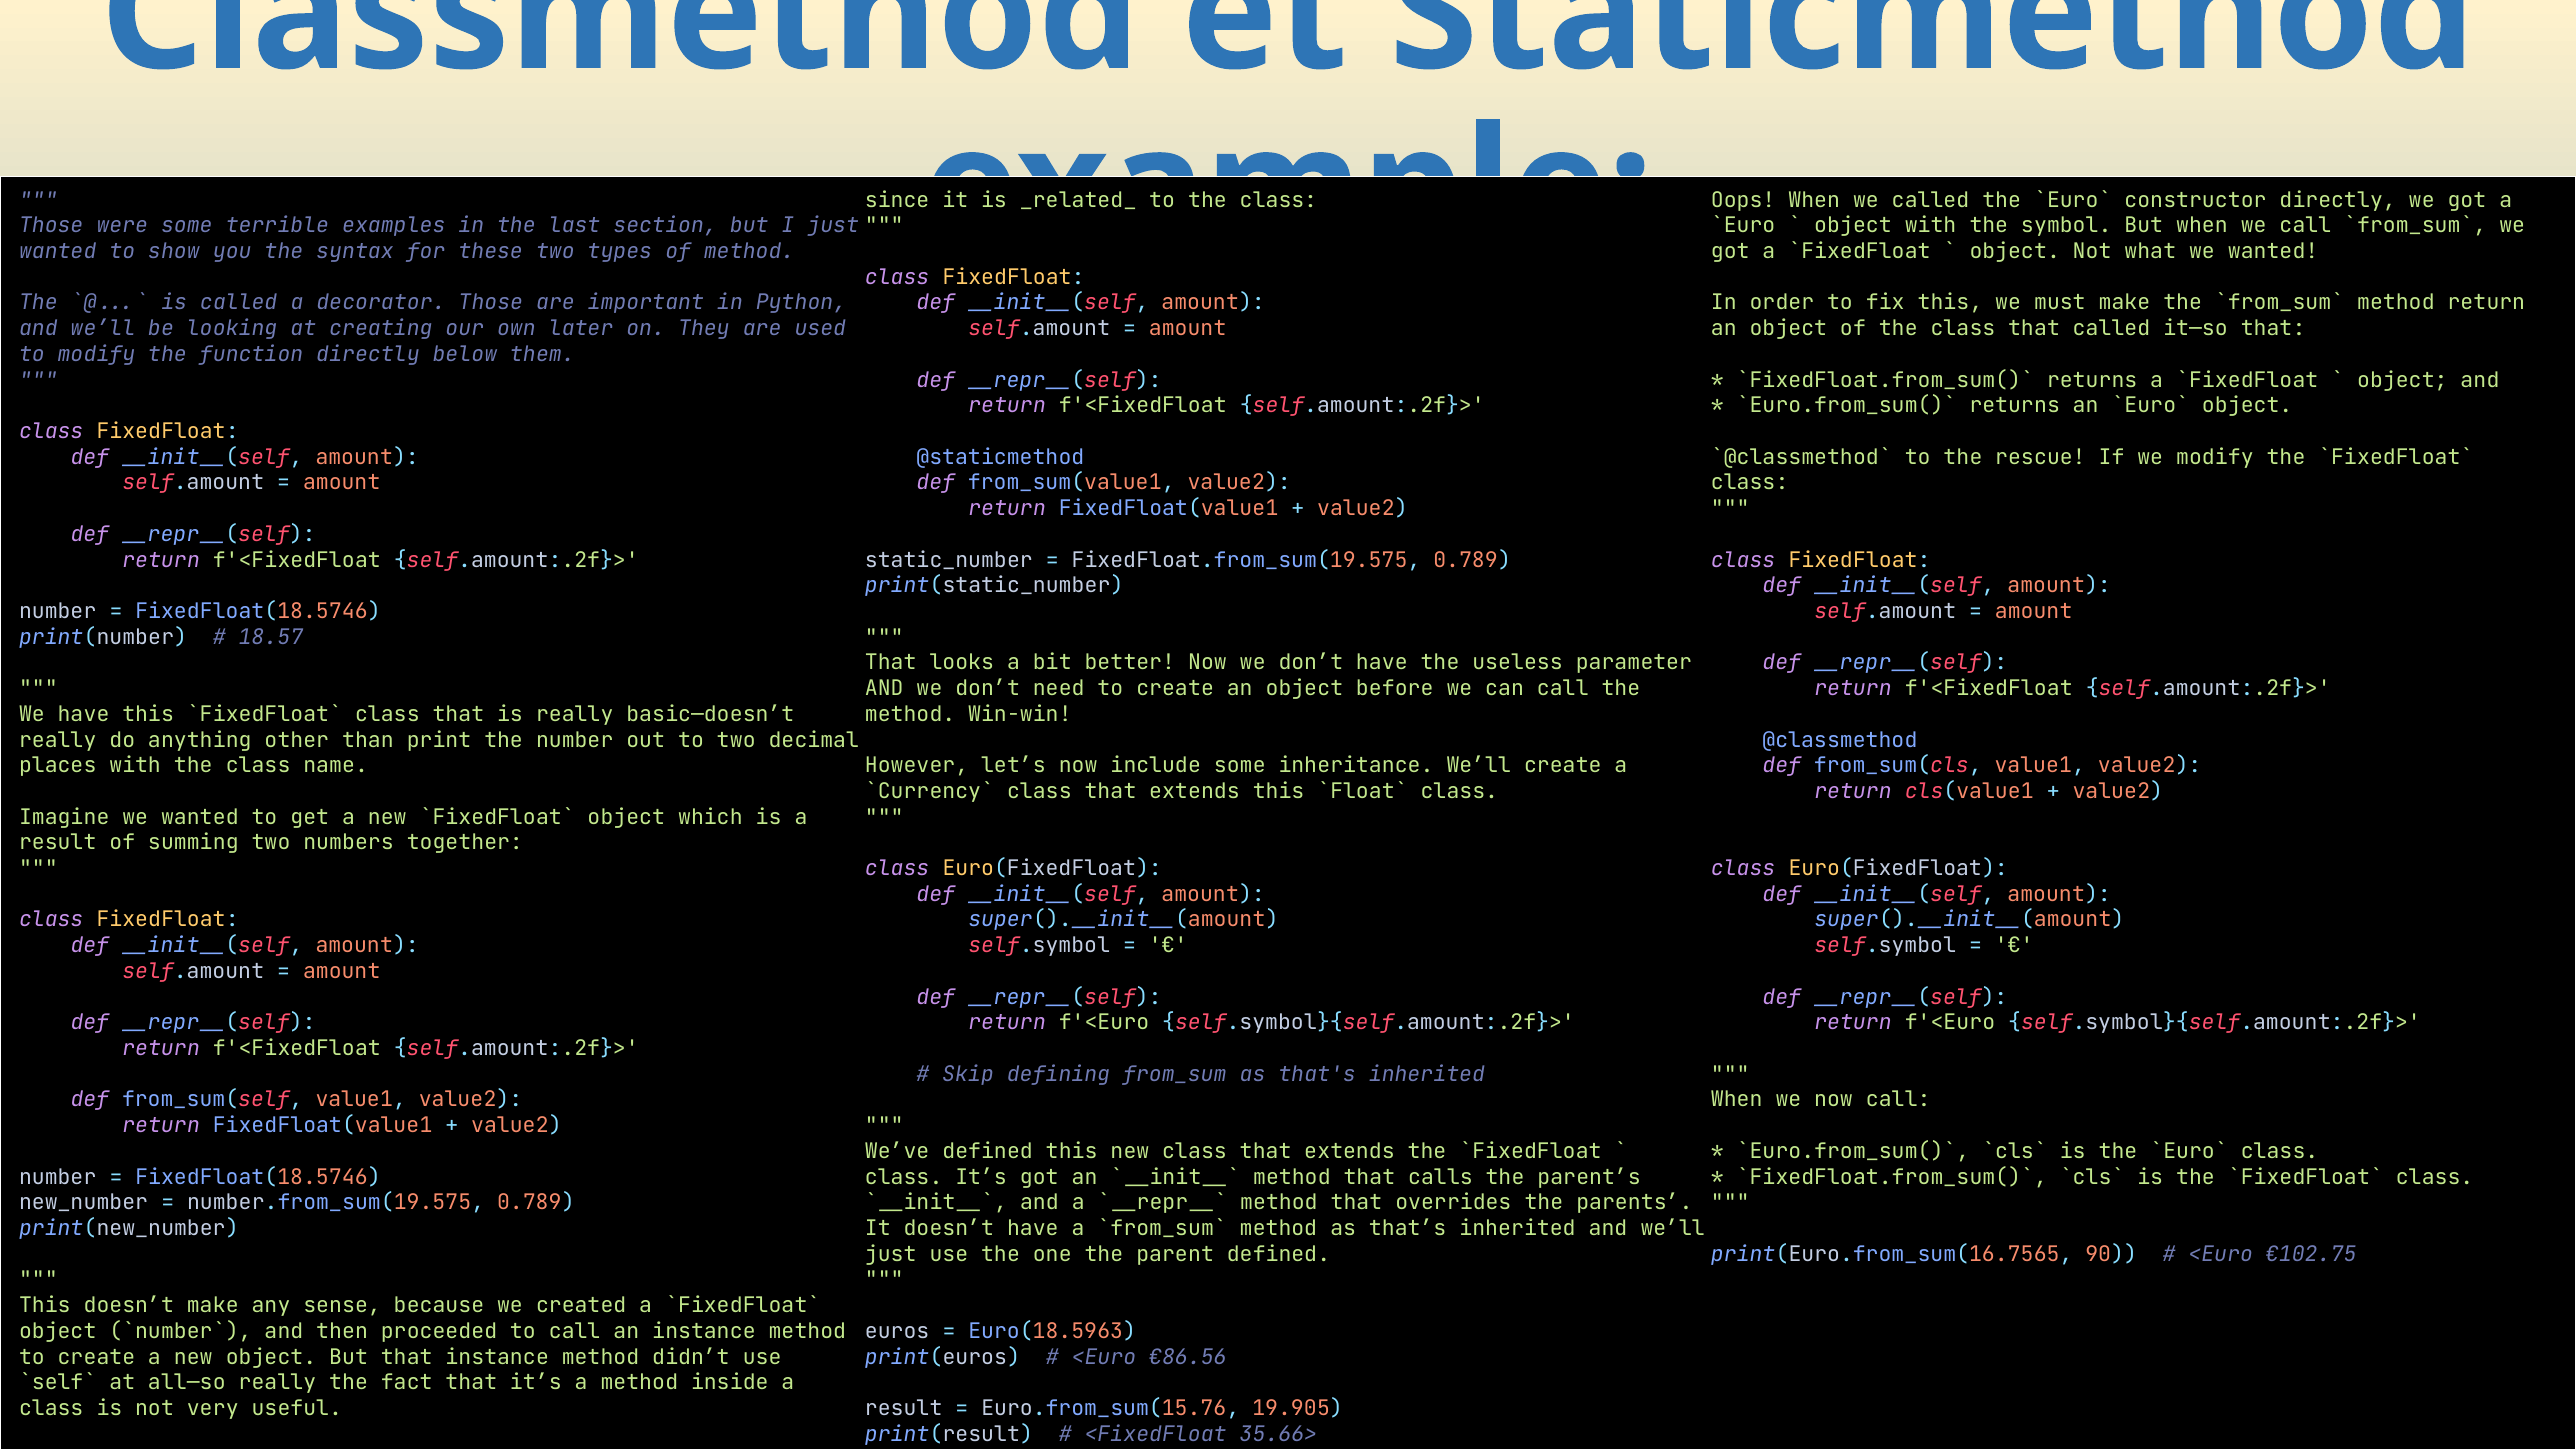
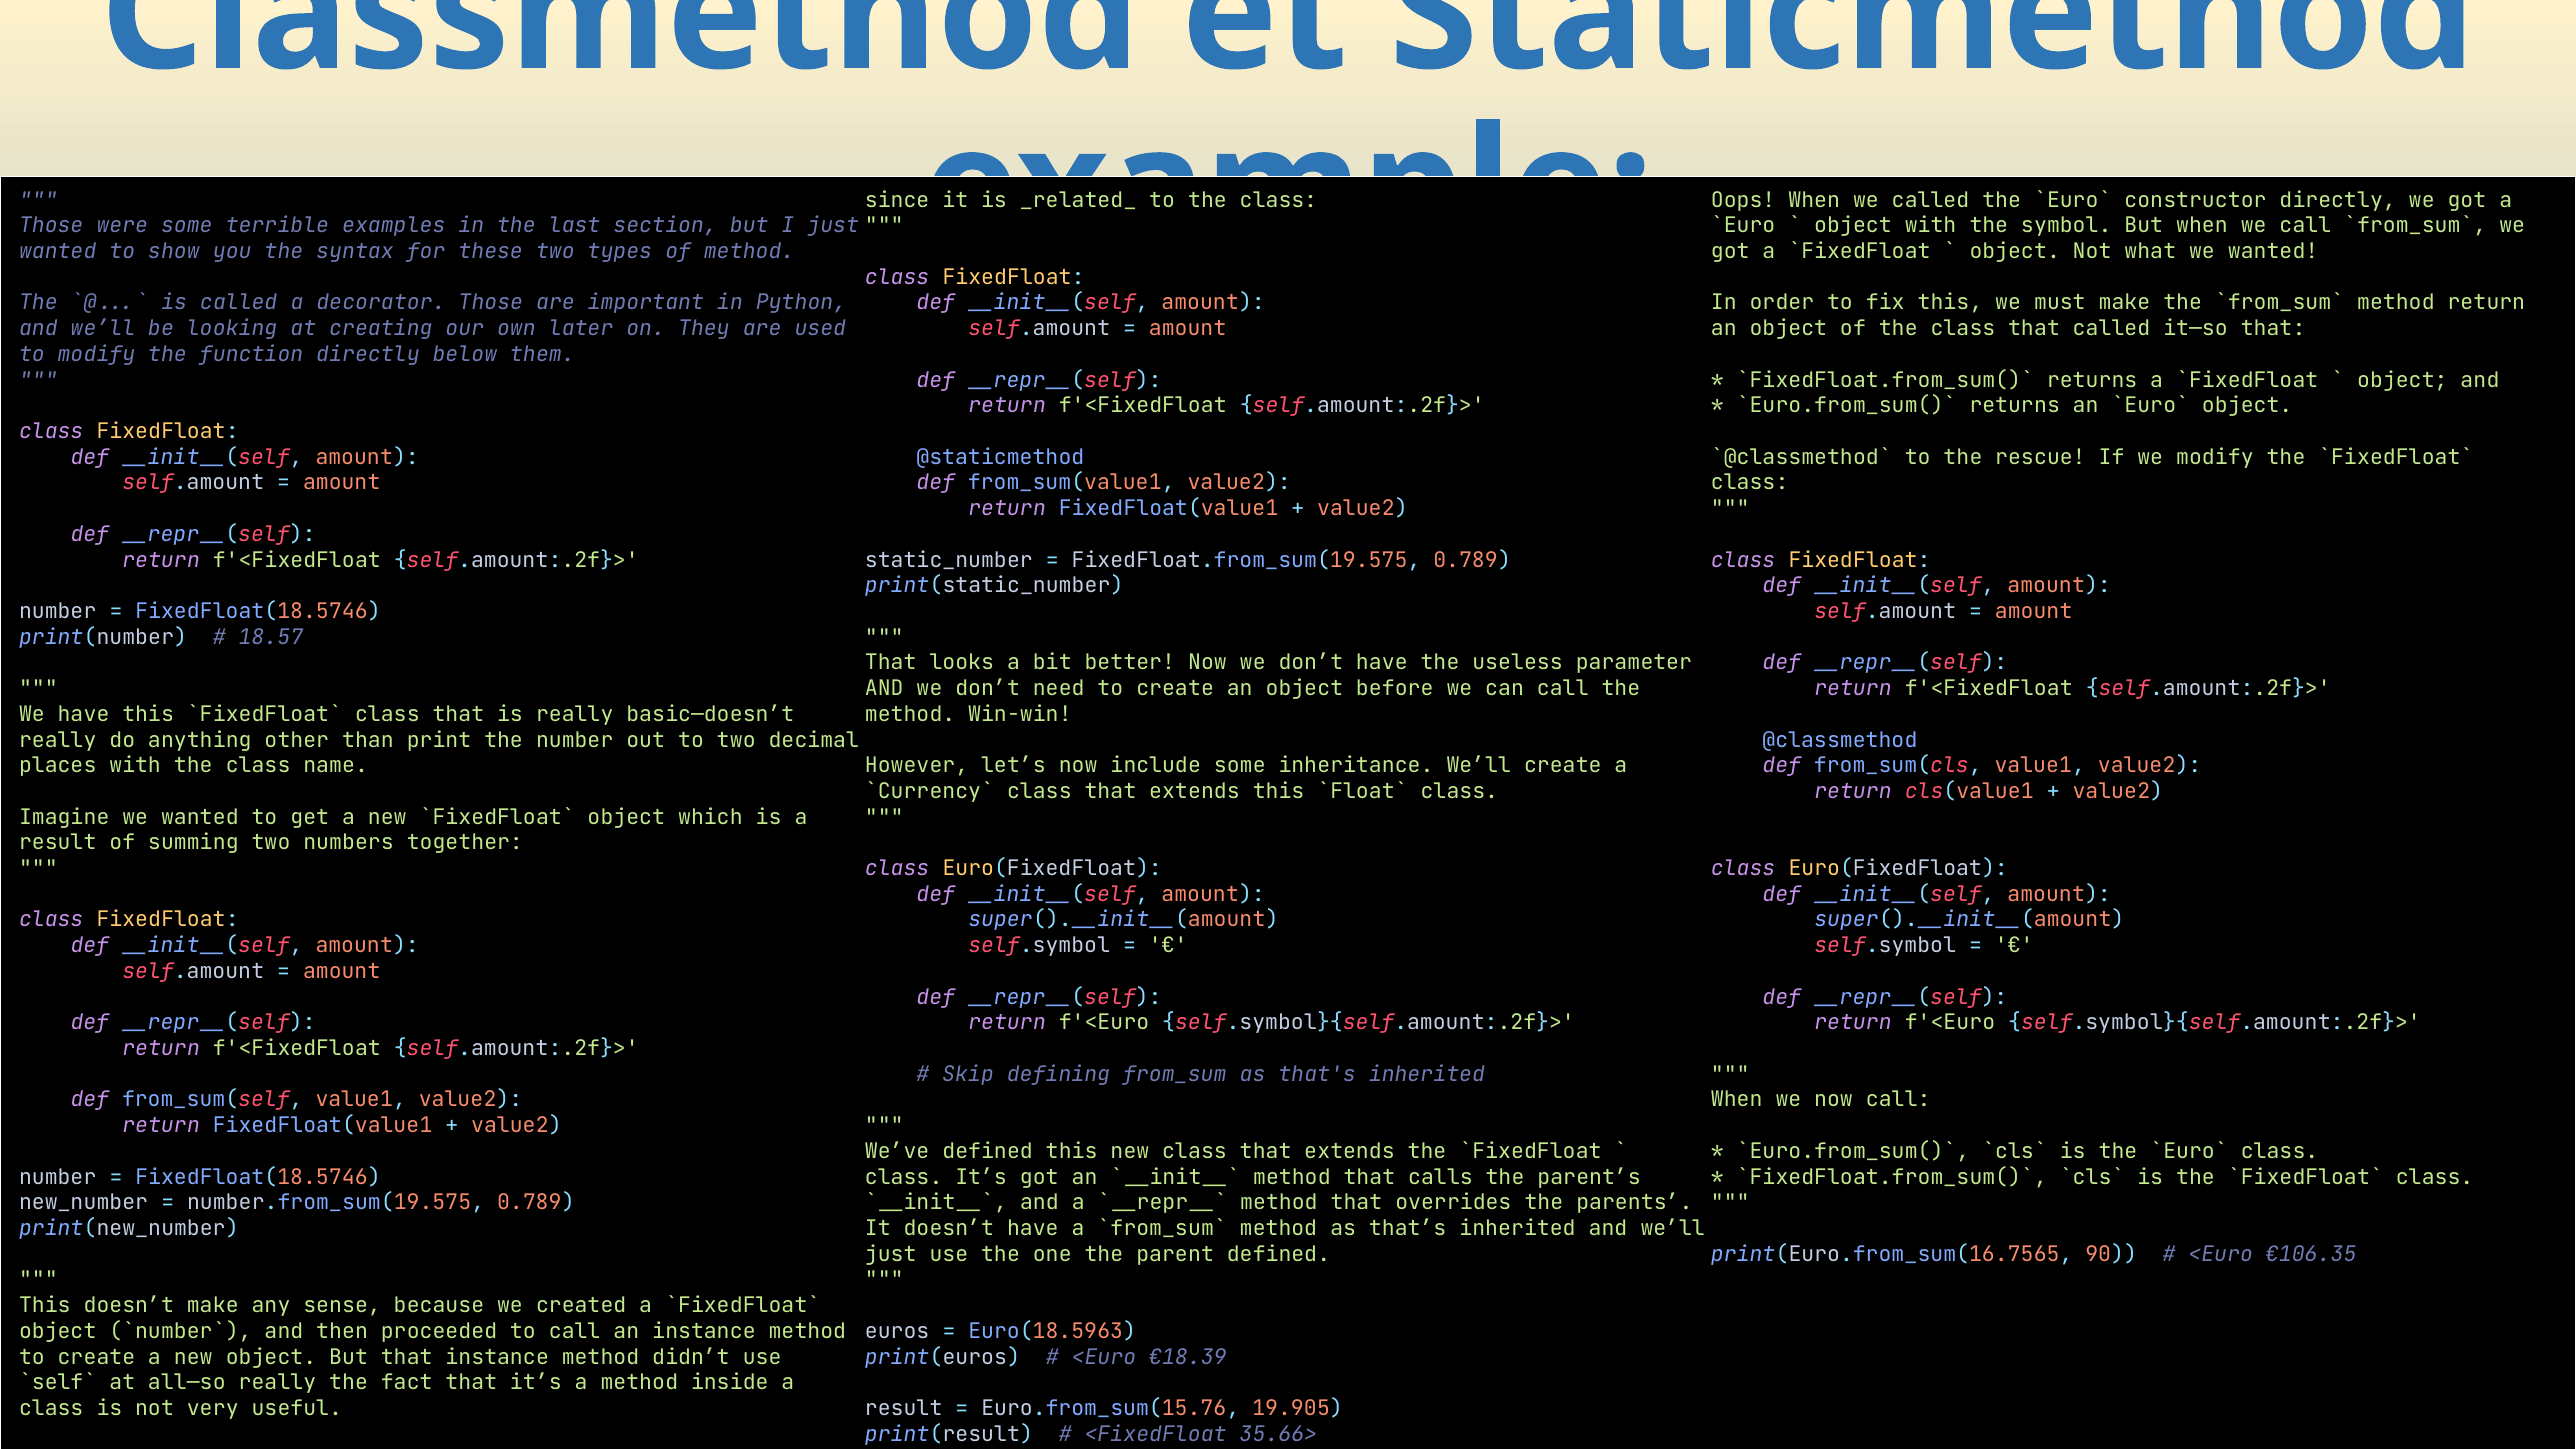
€102.75>: €102.75> -> €106.35> (2318, 1254)
€86.56>: €86.56> -> €18.39> (1194, 1357)
